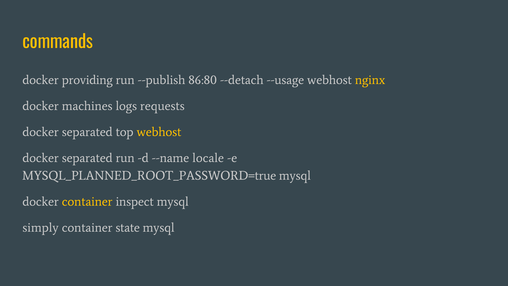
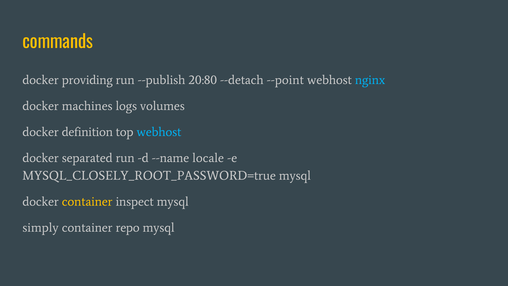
86:80: 86:80 -> 20:80 (203, 80)
--usage: --usage -> --point (285, 80)
nginx colour: yellow -> light blue (370, 80)
requests: requests -> volumes (162, 106)
separated: separated -> definition (87, 132)
webhost colour: yellow -> light blue (159, 132)
MYSQL_PLANNED_ROOT_PASSWORD=true: MYSQL_PLANNED_ROOT_PASSWORD=true -> MYSQL_CLOSELY_ROOT_PASSWORD=true (149, 175)
state: state -> repo (128, 227)
